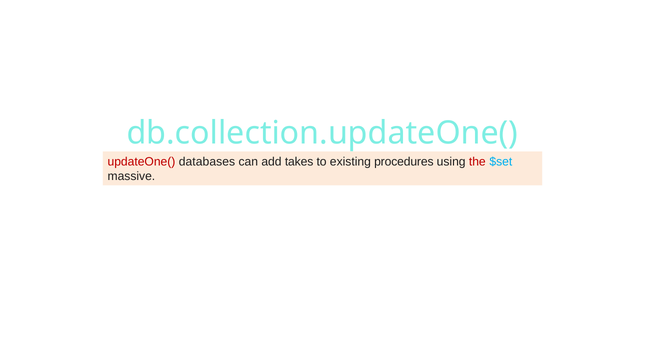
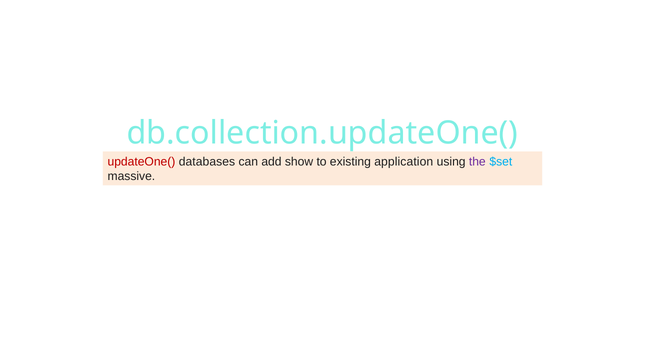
takes: takes -> show (299, 162)
procedures: procedures -> application (404, 162)
the colour: red -> purple (477, 162)
